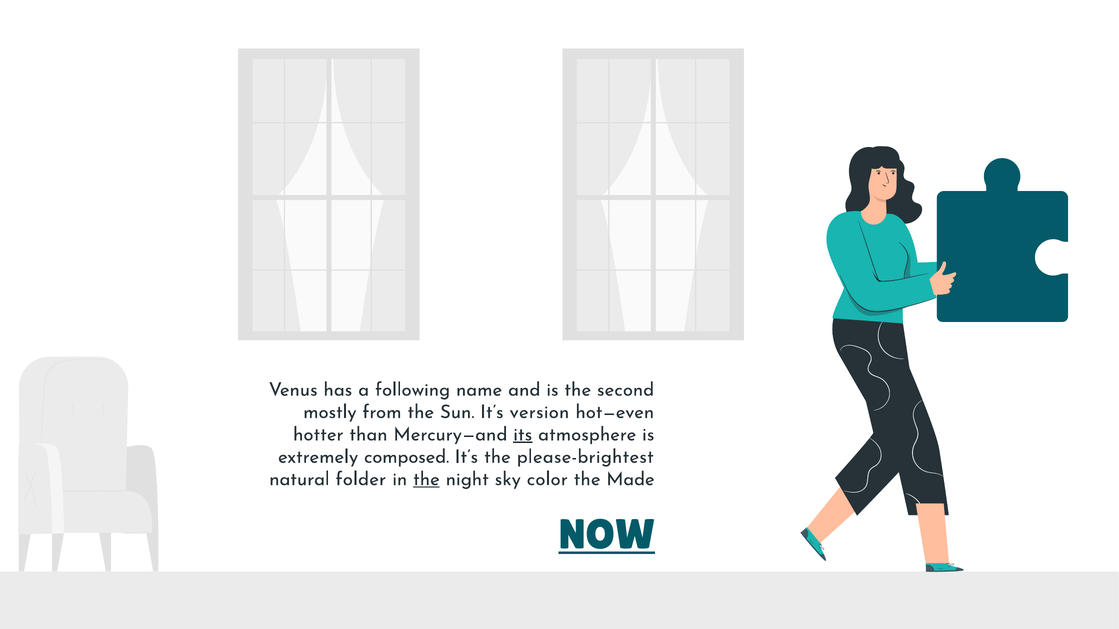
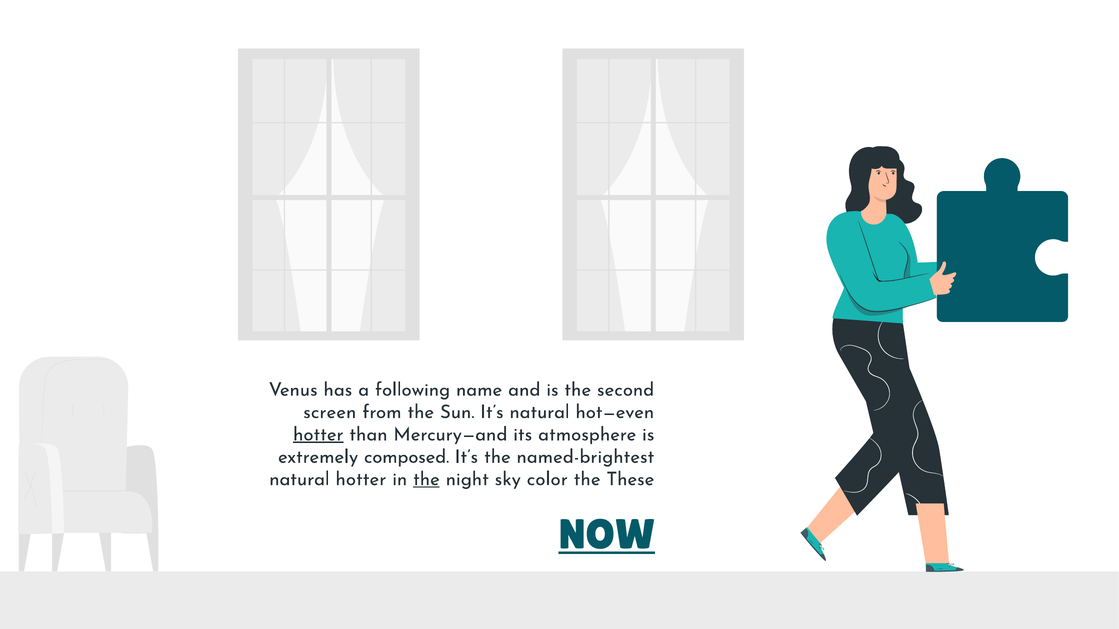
mostly: mostly -> screen (330, 412)
It’s version: version -> natural (540, 412)
hotter underline: none -> present (318, 435)
its underline: present -> none (523, 435)
please-brightest: please-brightest -> named-brightest (585, 457)
natural folder: folder -> hotter (361, 479)
Made: Made -> These (630, 479)
